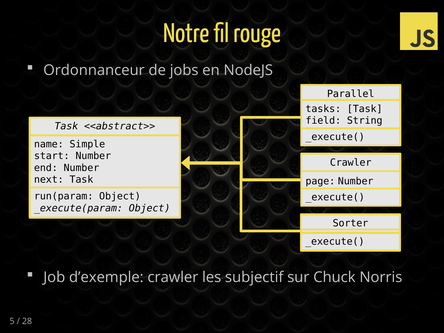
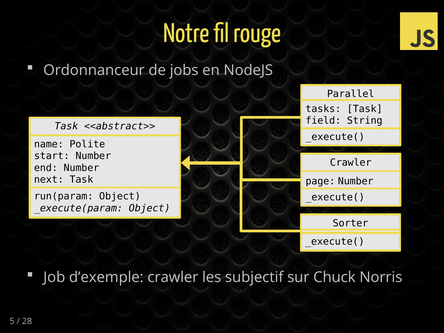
Simple: Simple -> Polite (87, 144)
